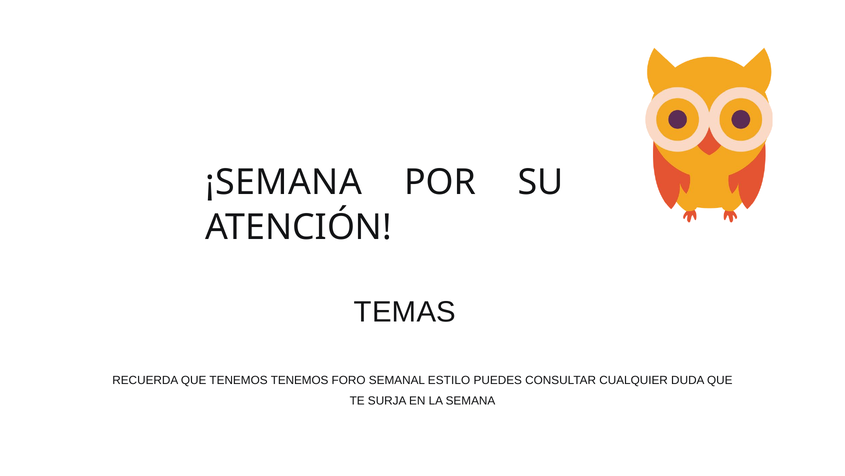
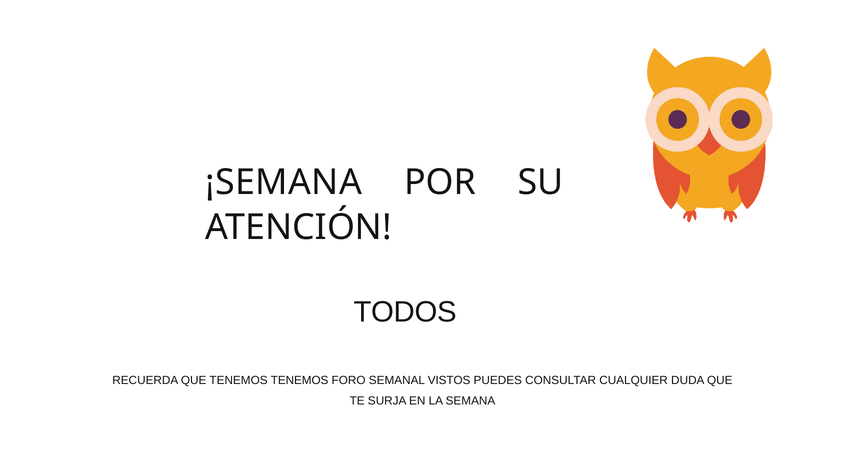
TEMAS: TEMAS -> TODOS (405, 312)
ESTILO: ESTILO -> VISTOS (449, 380)
